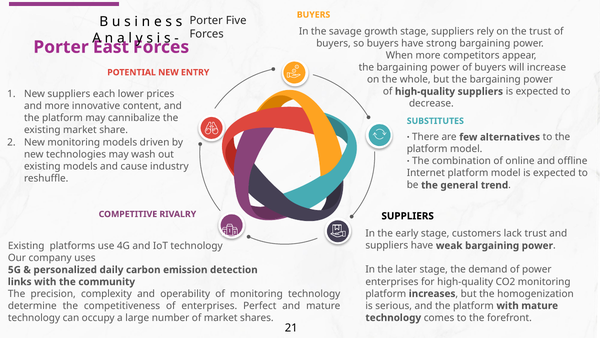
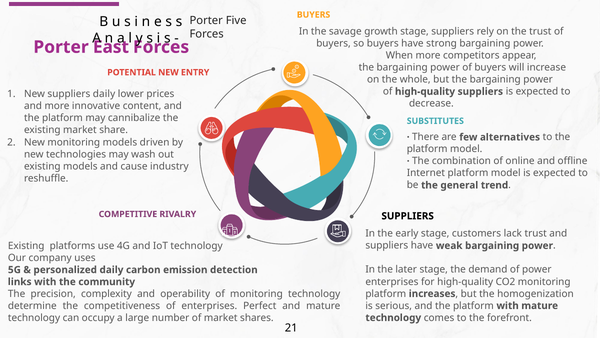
suppliers each: each -> daily (104, 94)
